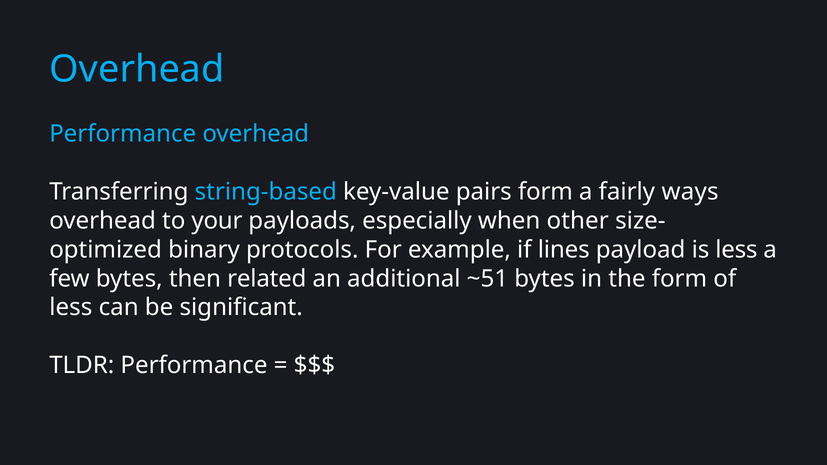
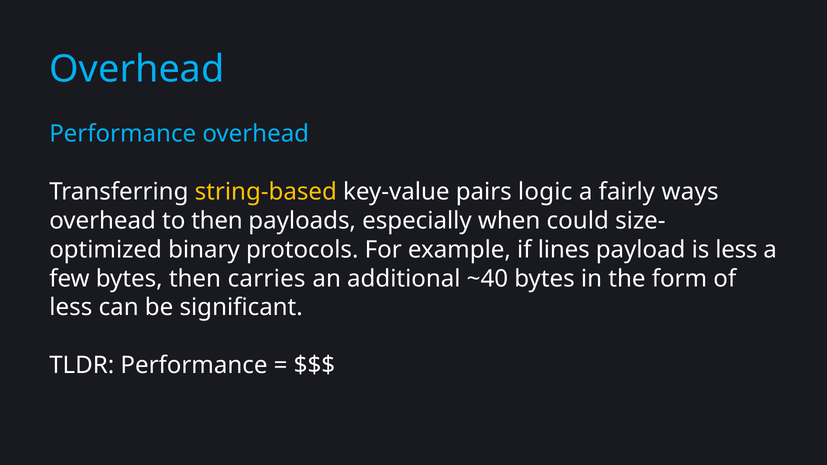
string-based colour: light blue -> yellow (266, 192)
pairs form: form -> logic (545, 192)
to your: your -> then (217, 221)
other: other -> could (578, 221)
related: related -> carries (267, 279)
~51: ~51 -> ~40 (487, 279)
